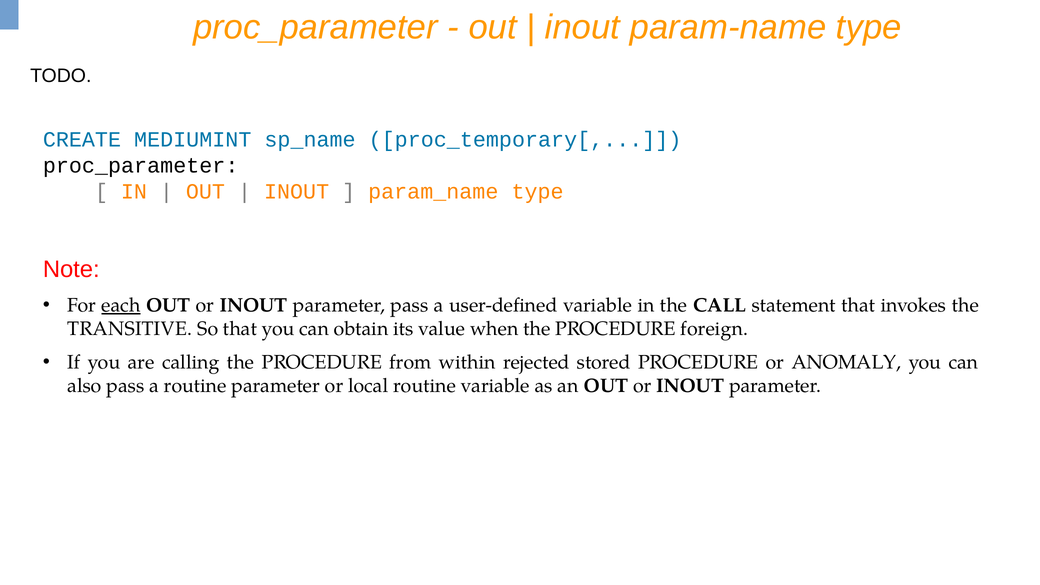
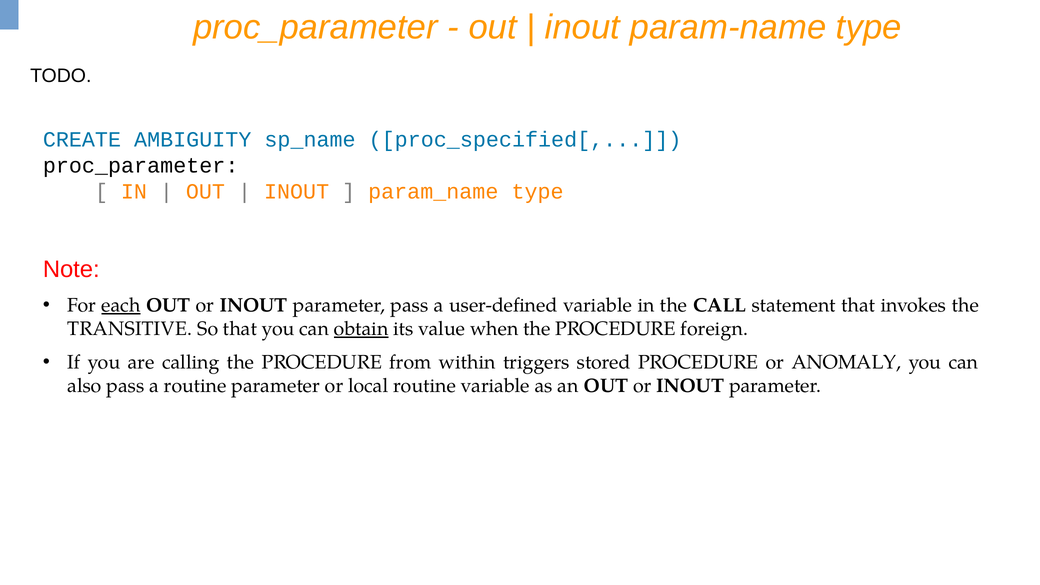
MEDIUMINT: MEDIUMINT -> AMBIGUITY (193, 139)
proc_temporary[: proc_temporary[ -> proc_specified[ (525, 139)
obtain underline: none -> present (361, 329)
rejected: rejected -> triggers (536, 363)
